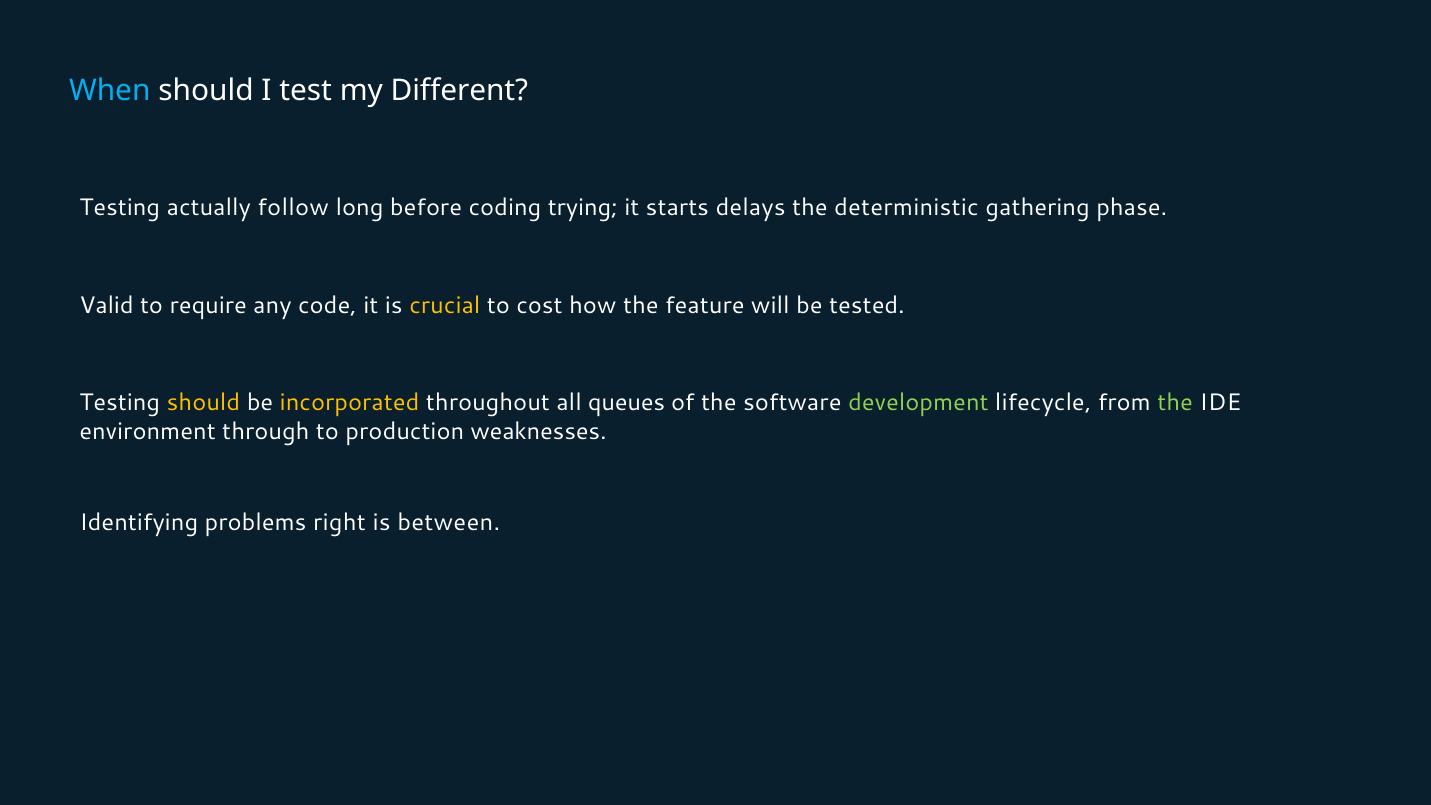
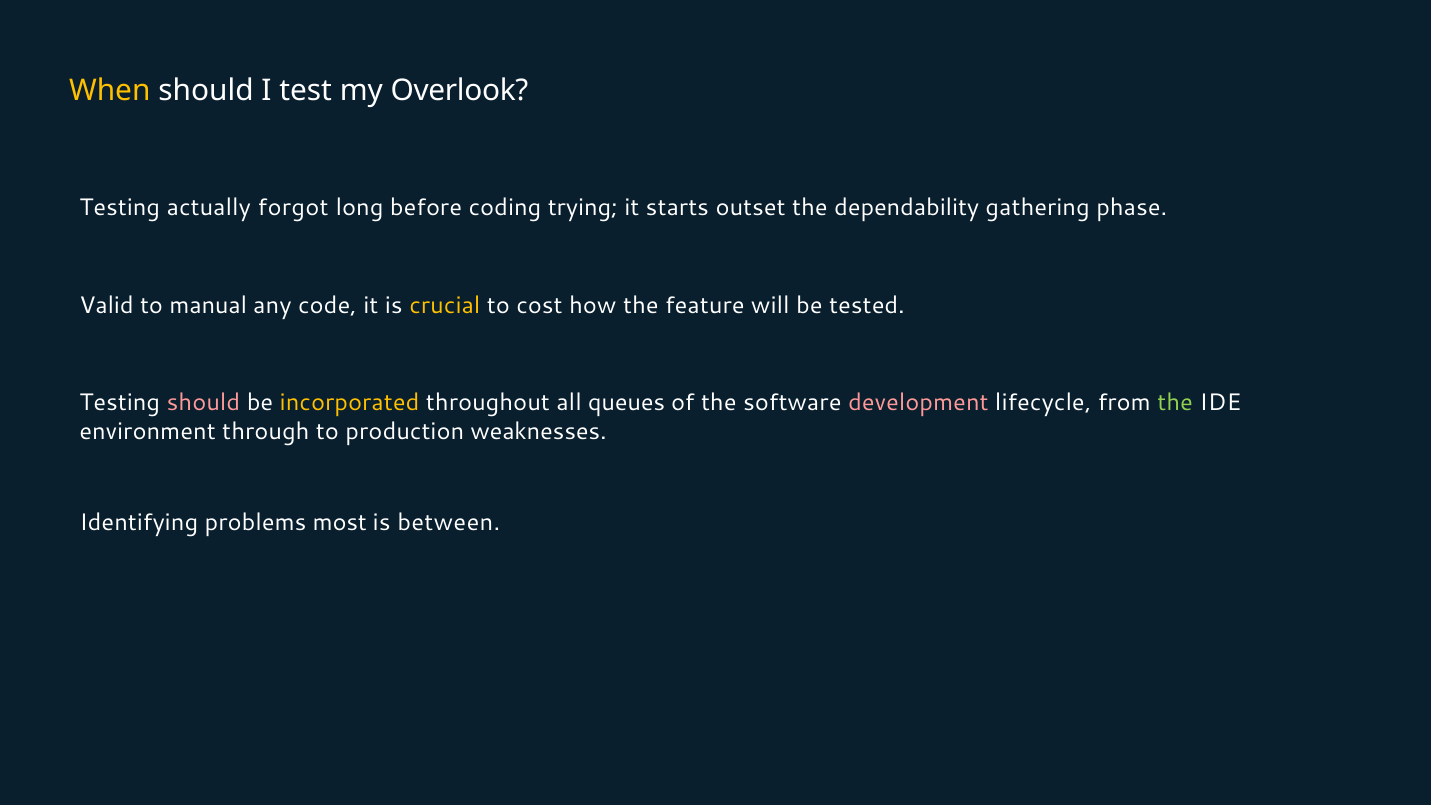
When colour: light blue -> yellow (110, 91)
Different: Different -> Overlook (459, 91)
follow: follow -> forgot (293, 208)
delays: delays -> outset (751, 208)
deterministic: deterministic -> dependability (907, 208)
require: require -> manual (208, 305)
should colour: yellow -> pink (203, 403)
development colour: light green -> pink (918, 403)
right: right -> most (340, 523)
